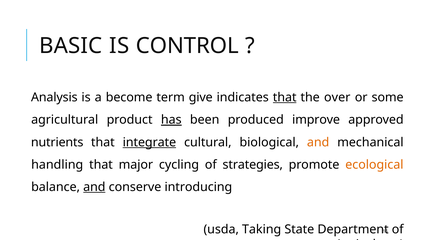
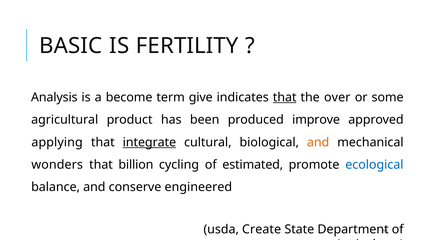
CONTROL: CONTROL -> FERTILITY (187, 46)
has underline: present -> none (171, 120)
nutrients: nutrients -> applying (57, 142)
handling: handling -> wonders (57, 165)
major: major -> billion (136, 165)
strategies: strategies -> estimated (253, 165)
ecological colour: orange -> blue (374, 165)
and underline: present -> none (94, 187)
introducing: introducing -> engineered (198, 187)
Taking: Taking -> Create (262, 230)
